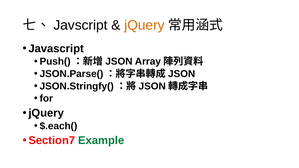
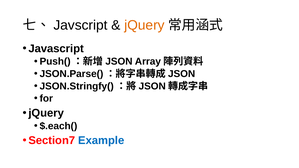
Example colour: green -> blue (101, 141)
